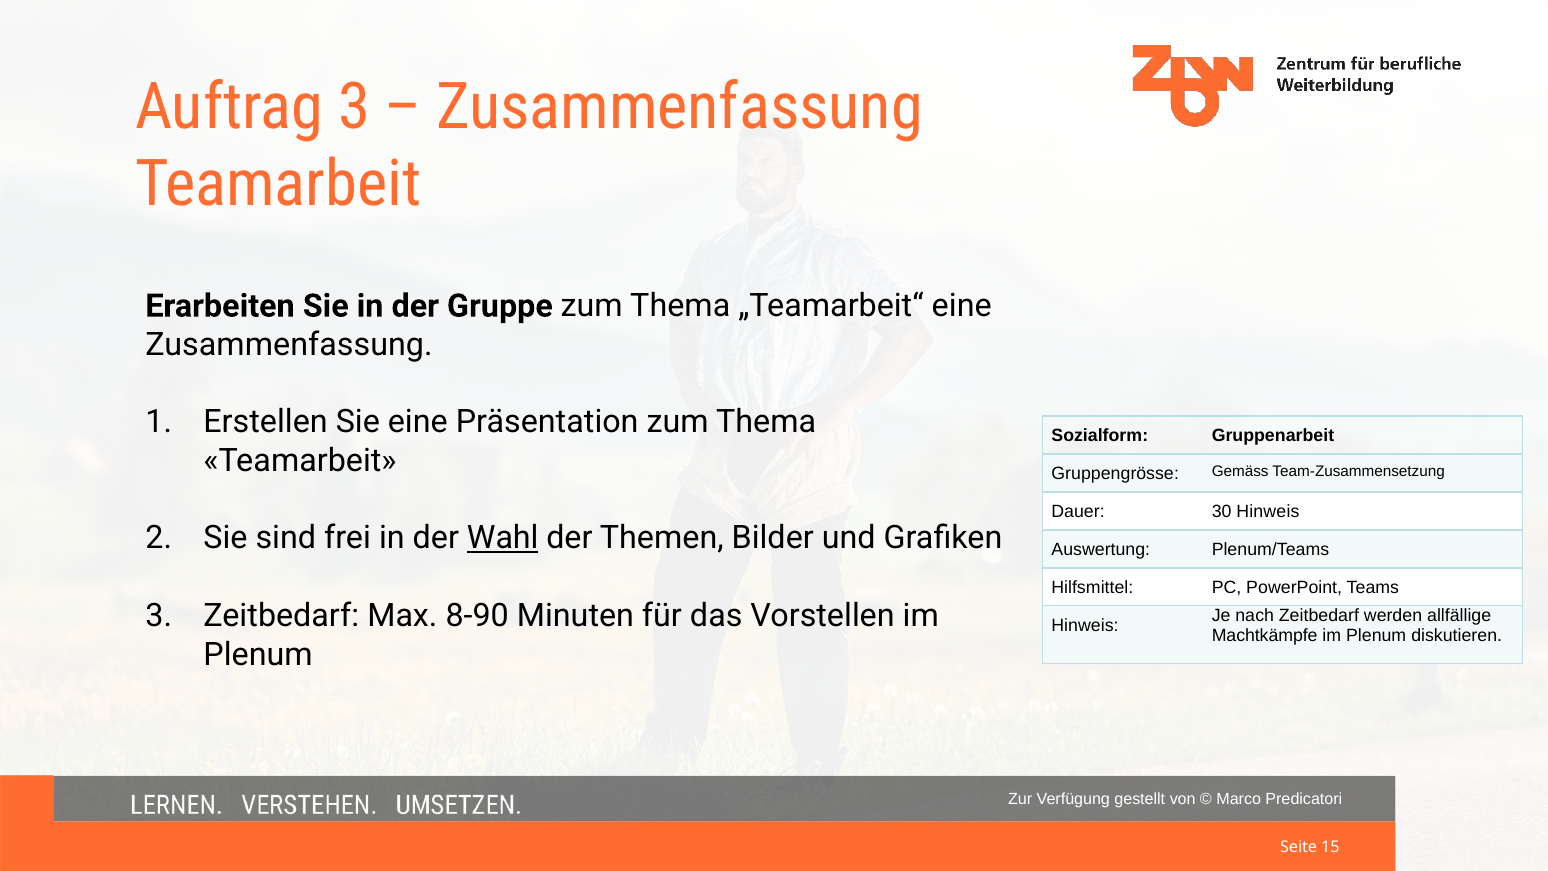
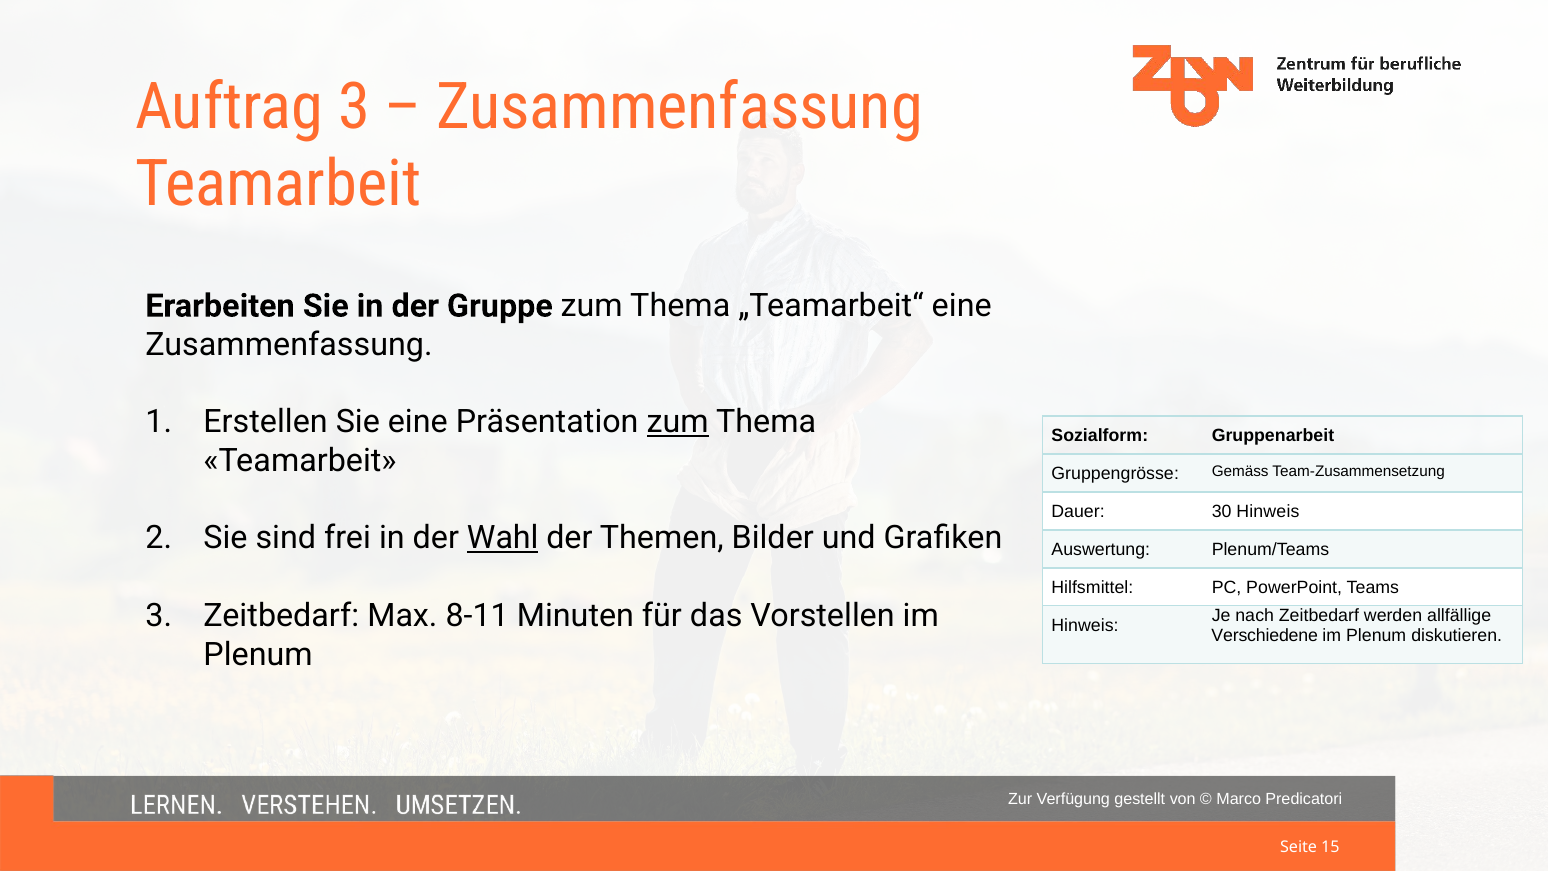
zum underline: none -> present (678, 422)
8-90: 8-90 -> 8-11 (477, 616)
Machtkämpfe: Machtkämpfe -> Verschiedene (1265, 636)
